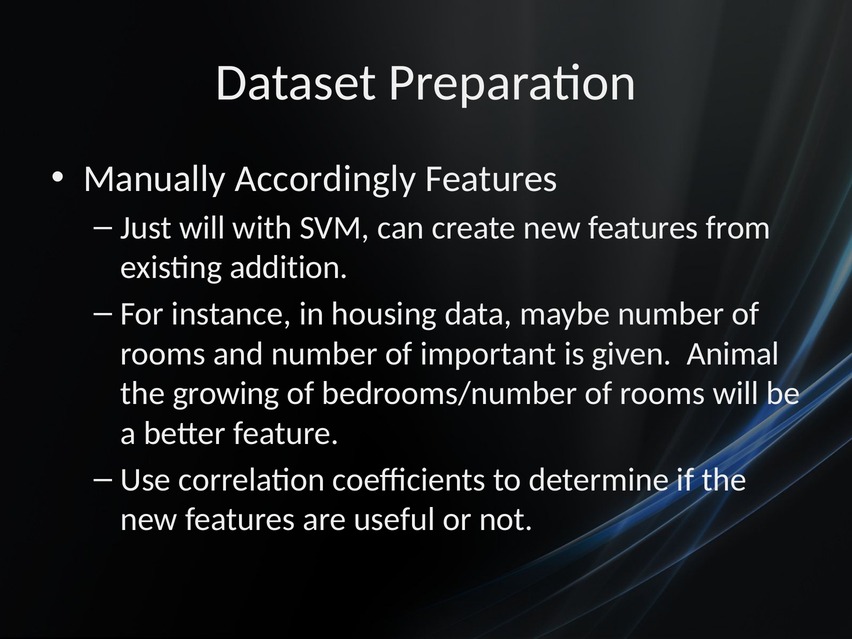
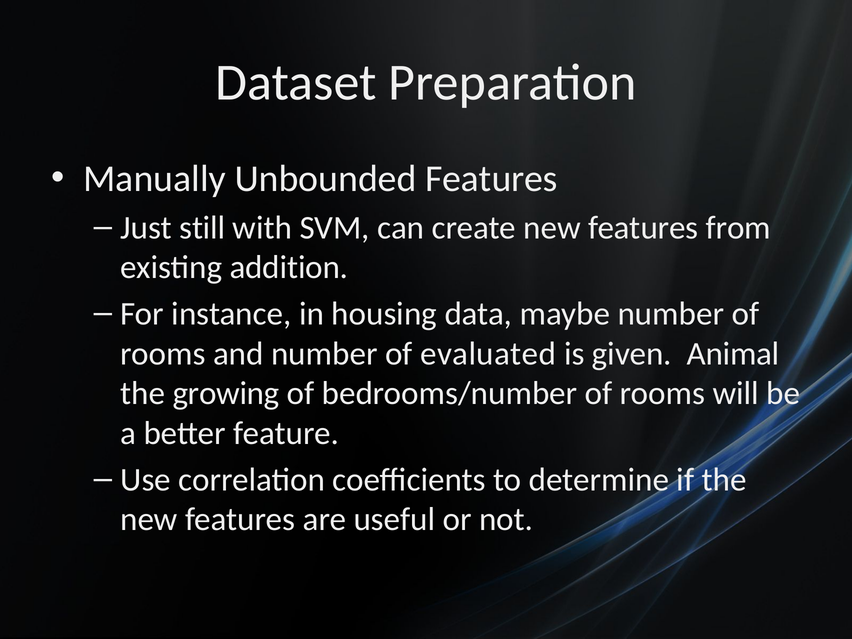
Accordingly: Accordingly -> Unbounded (326, 179)
Just will: will -> still (202, 228)
important: important -> evaluated (488, 354)
